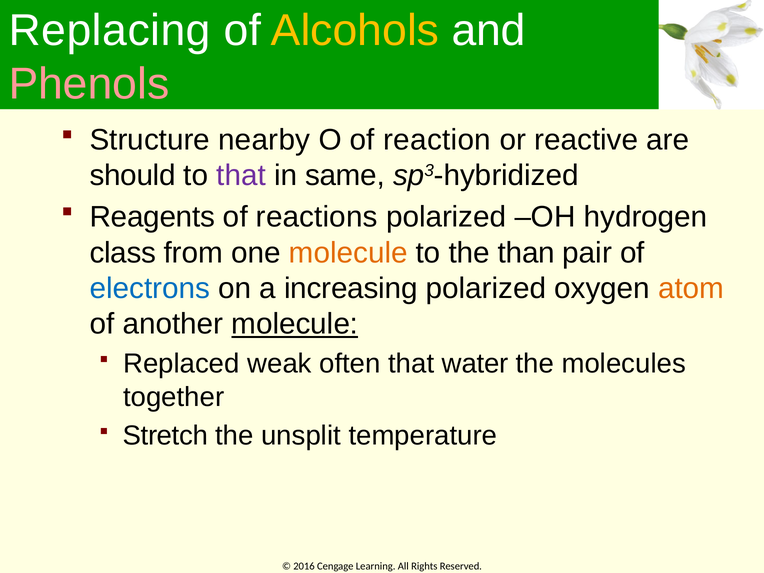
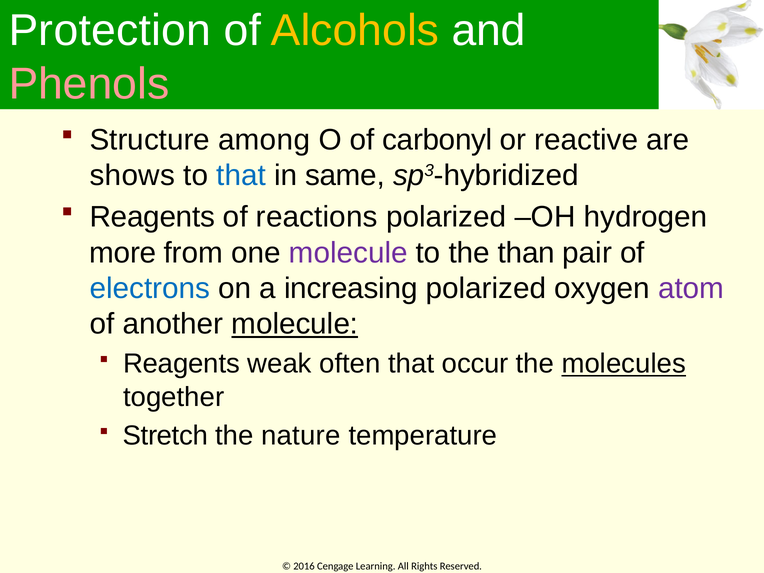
Replacing: Replacing -> Protection (110, 30)
nearby: nearby -> among (264, 140)
reaction: reaction -> carbonyl (437, 140)
should: should -> shows (132, 175)
that colour: purple -> blue (241, 175)
class: class -> more (123, 253)
molecule colour: orange -> purple (348, 253)
atom colour: orange -> purple (691, 288)
Replaced: Replaced -> Reagents (181, 364)
water: water -> occur (475, 364)
molecules underline: none -> present (624, 364)
unsplit: unsplit -> nature (301, 436)
